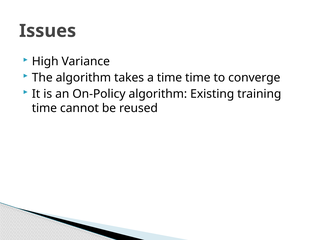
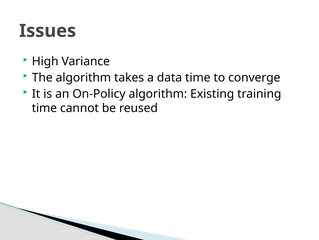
a time: time -> data (169, 77)
